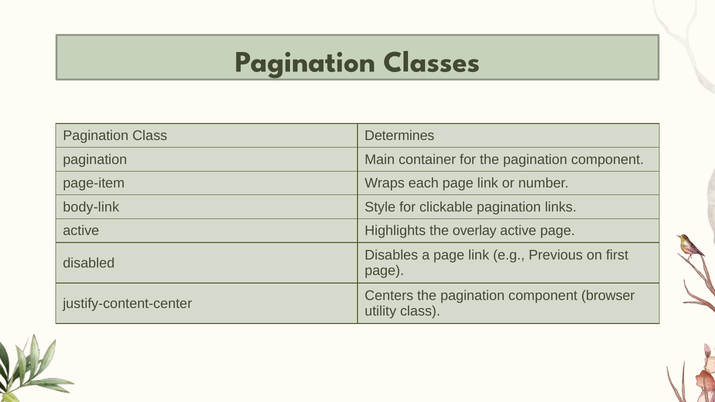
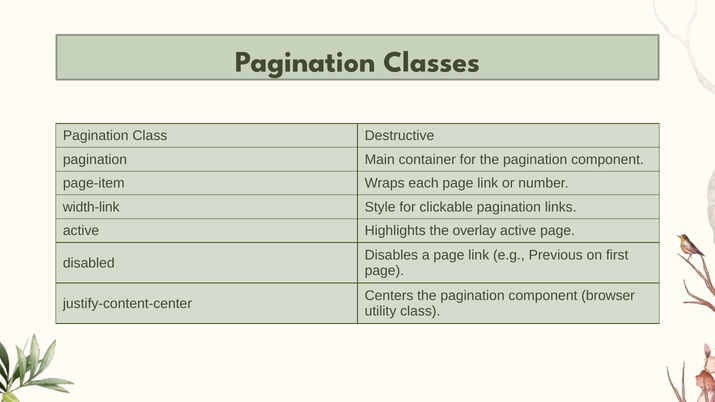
Determines: Determines -> Destructive (399, 136)
body-link: body-link -> width-link (91, 207)
